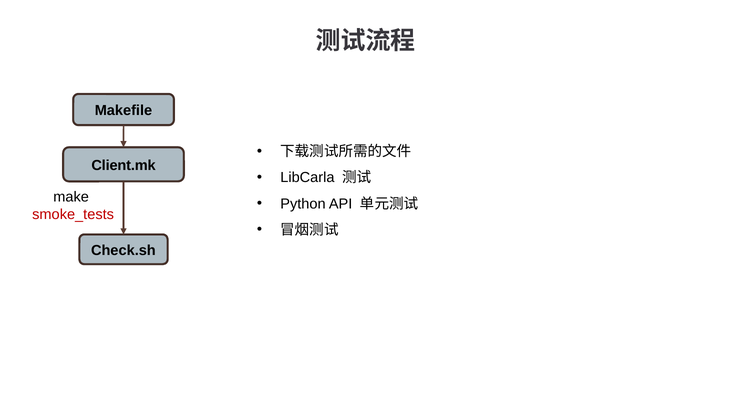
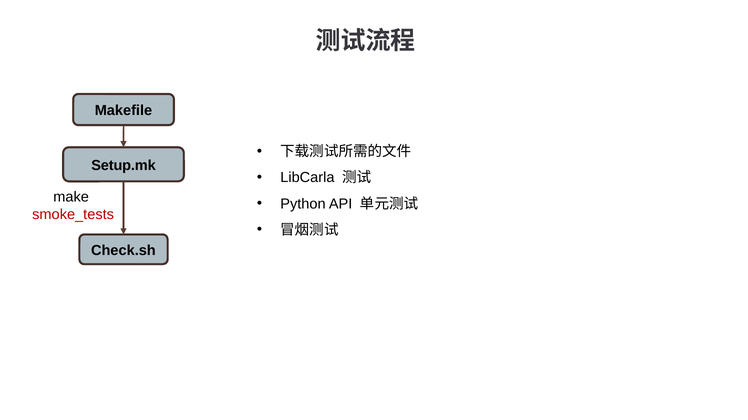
Client.mk: Client.mk -> Setup.mk (124, 166)
